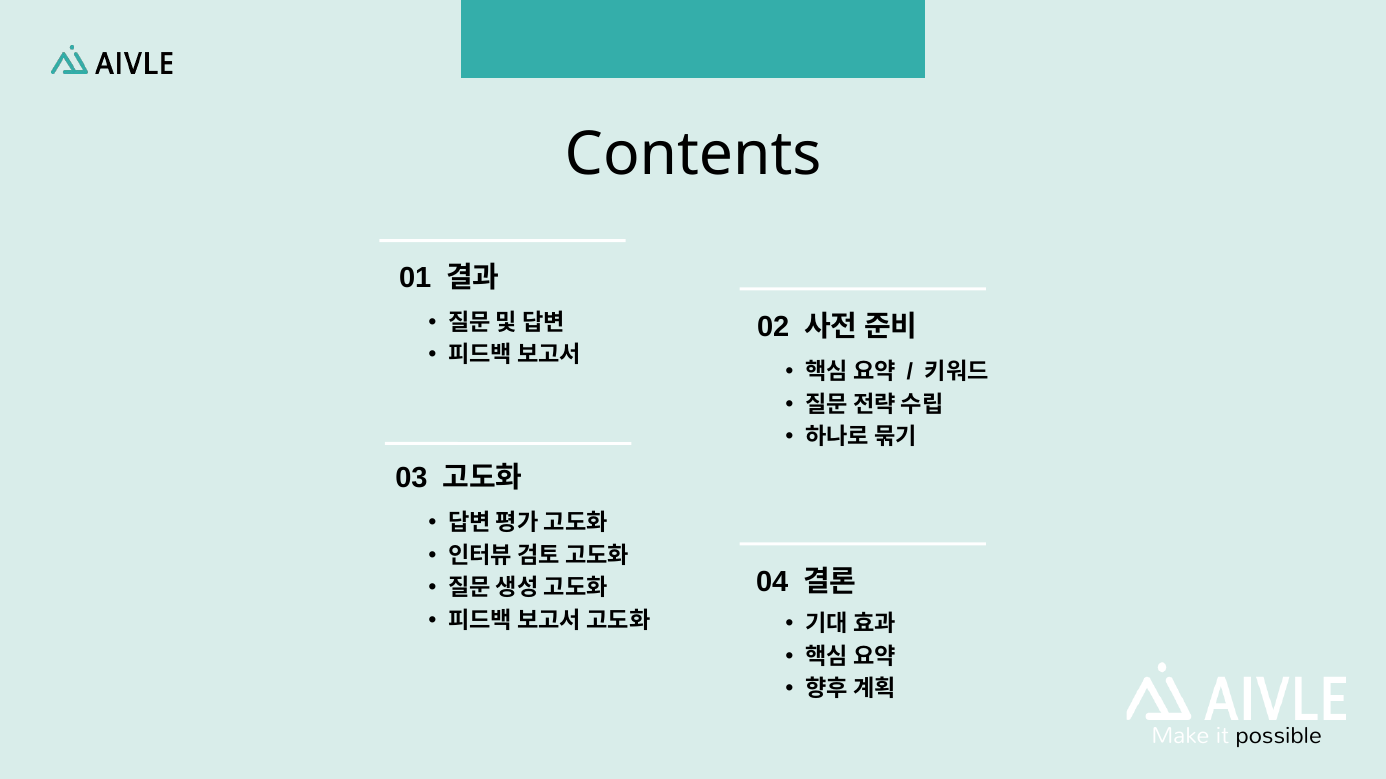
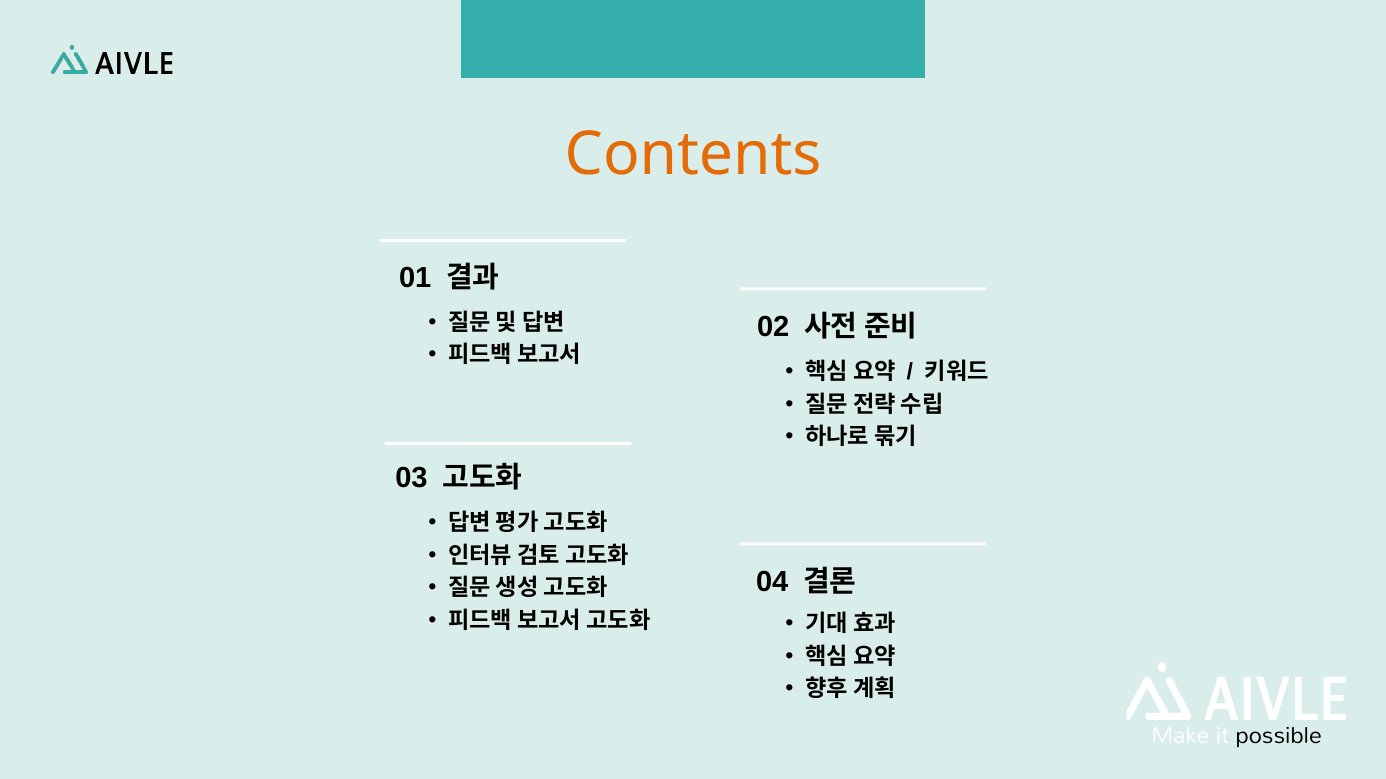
Contents colour: black -> orange (693, 155)
